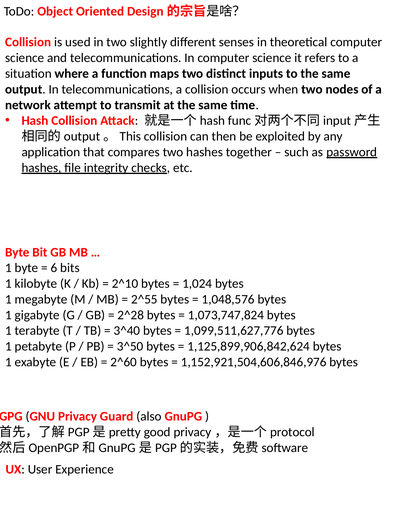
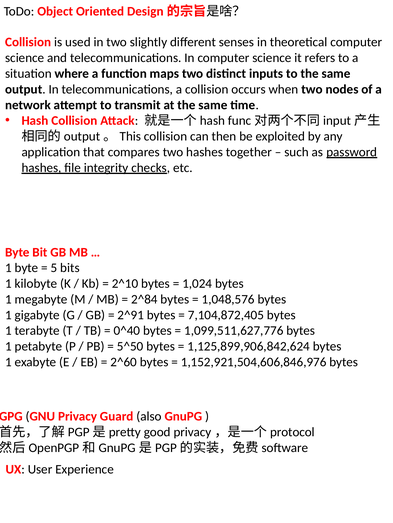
6: 6 -> 5 (54, 268)
2^55: 2^55 -> 2^84 (144, 300)
2^28: 2^28 -> 2^91 (131, 316)
1,073,747,824: 1,073,747,824 -> 7,104,872,405 (226, 316)
3^40: 3^40 -> 0^40 (127, 331)
3^50: 3^50 -> 5^50 (130, 347)
